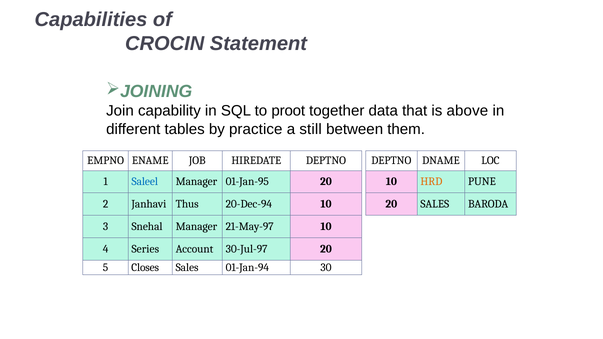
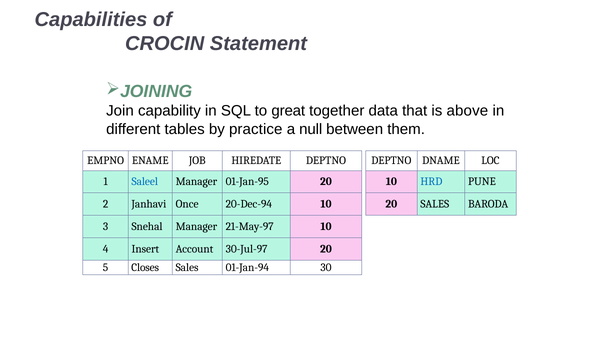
proot: proot -> great (288, 111)
still: still -> null (311, 129)
HRD colour: orange -> blue (431, 182)
Thus: Thus -> Once (187, 204)
Series: Series -> Insert (145, 249)
